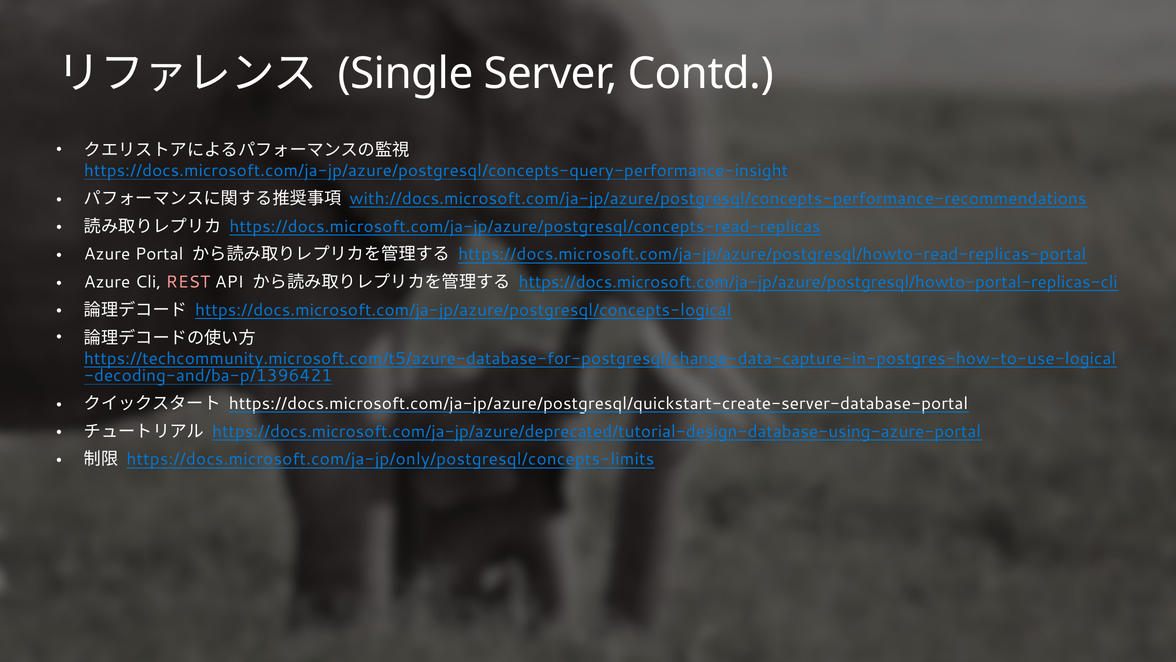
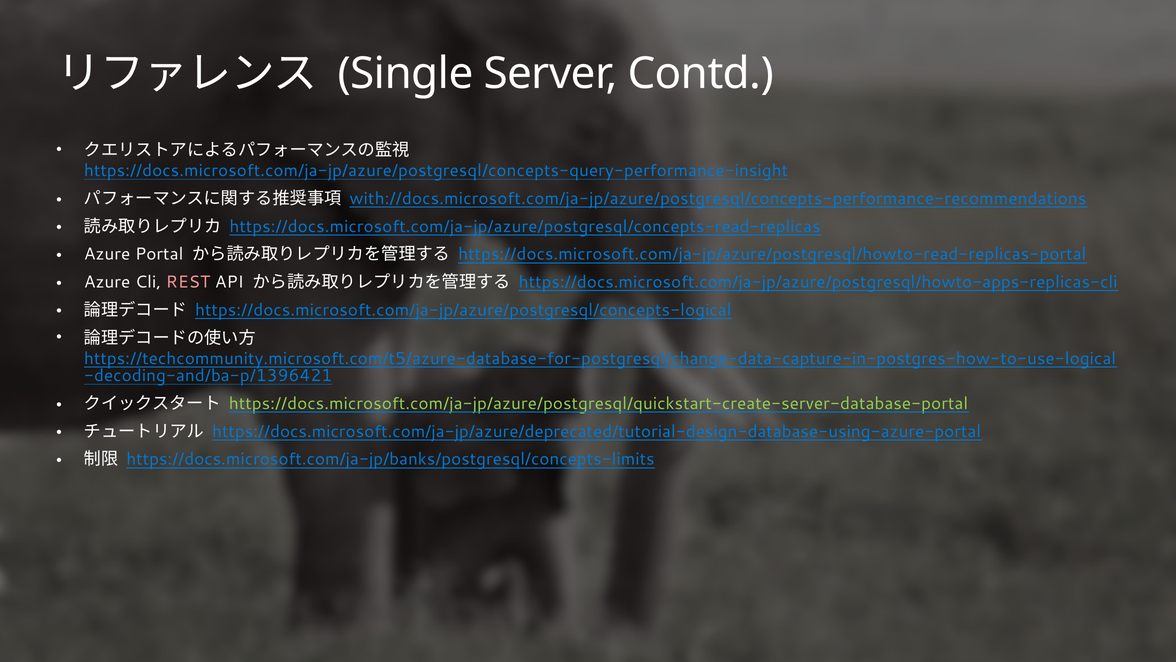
https://docs.microsoft.com/ja-jp/azure/postgresql/howto-portal-replicas-cli: https://docs.microsoft.com/ja-jp/azure/postgresql/howto-portal-replicas-cli -> https://docs.microsoft.com/ja-jp/azure/postgresql/howto-apps-replicas-cli (818, 282)
https://docs.microsoft.com/ja-jp/azure/postgresql/quickstart-create-server-database-portal colour: white -> light green (599, 403)
https://docs.microsoft.com/ja-jp/only/postgresql/concepts-limits: https://docs.microsoft.com/ja-jp/only/postgresql/concepts-limits -> https://docs.microsoft.com/ja-jp/banks/postgresql/concepts-limits (390, 459)
